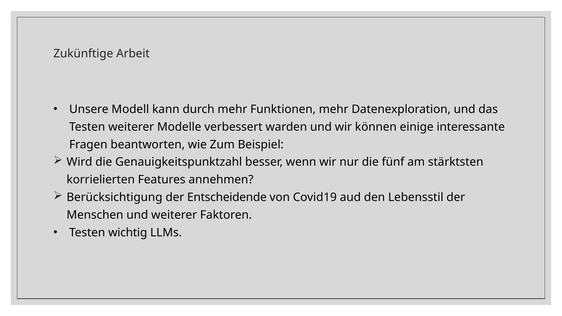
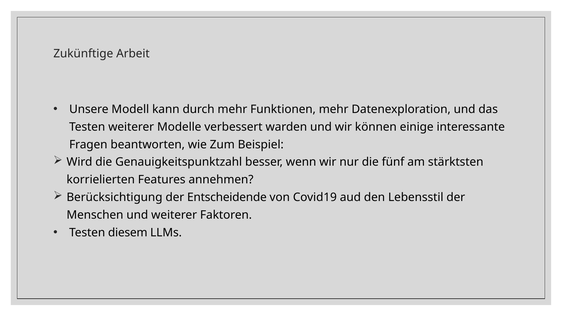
wichtig: wichtig -> diesem (128, 233)
